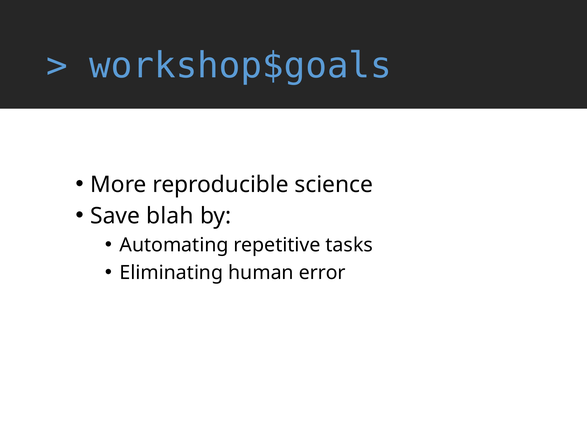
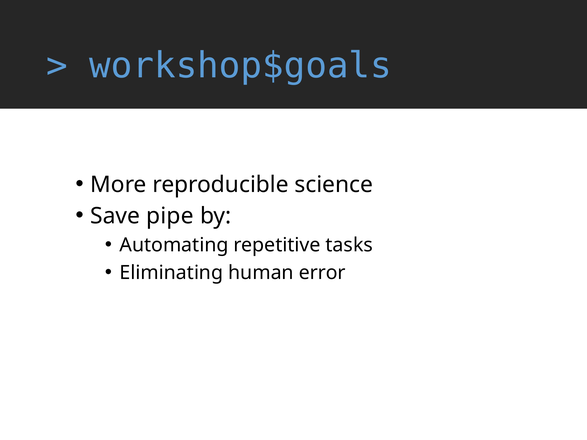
blah: blah -> pipe (170, 216)
